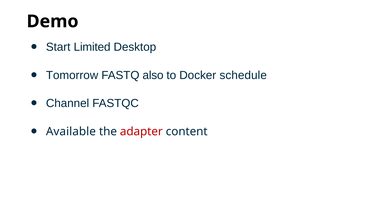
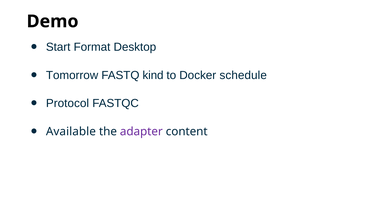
Limited: Limited -> Format (92, 47)
also: also -> kind (153, 75)
Channel: Channel -> Protocol (68, 103)
adapter colour: red -> purple (141, 131)
